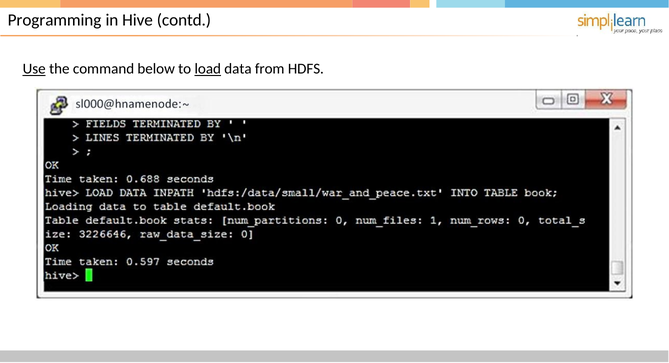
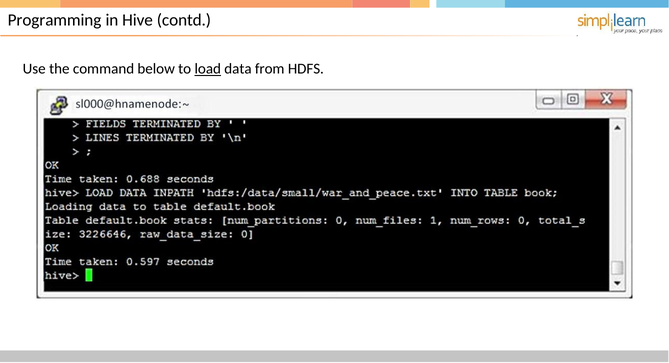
Use underline: present -> none (34, 69)
